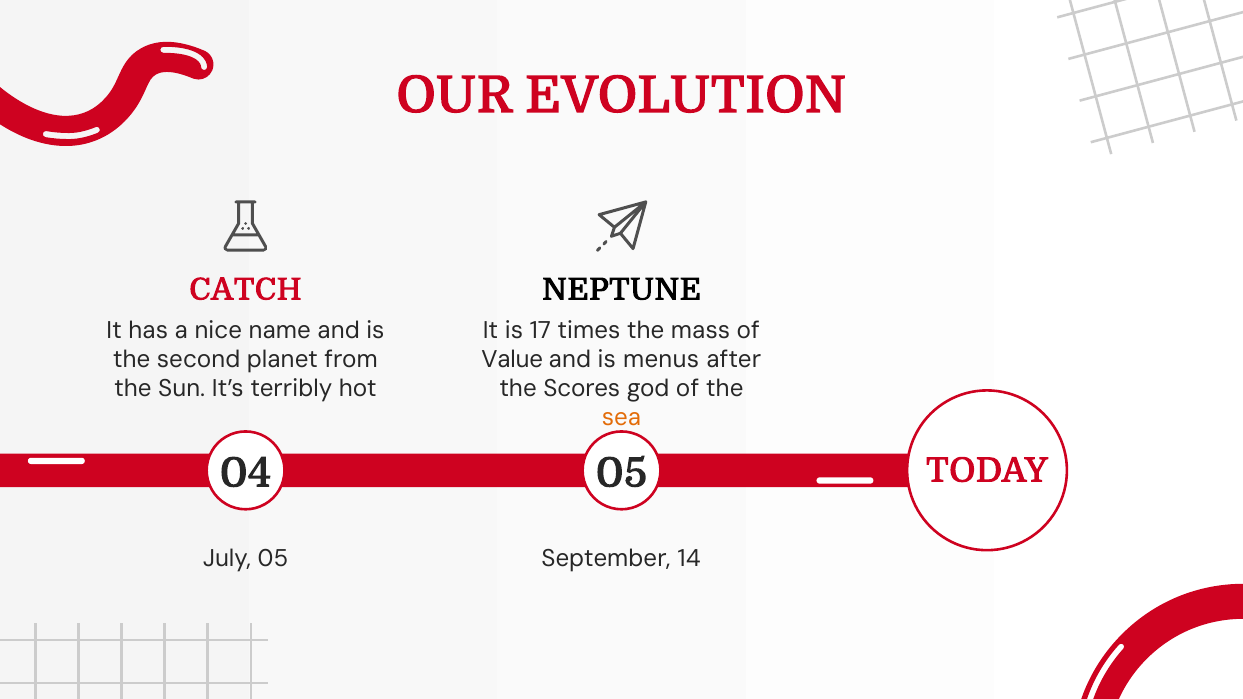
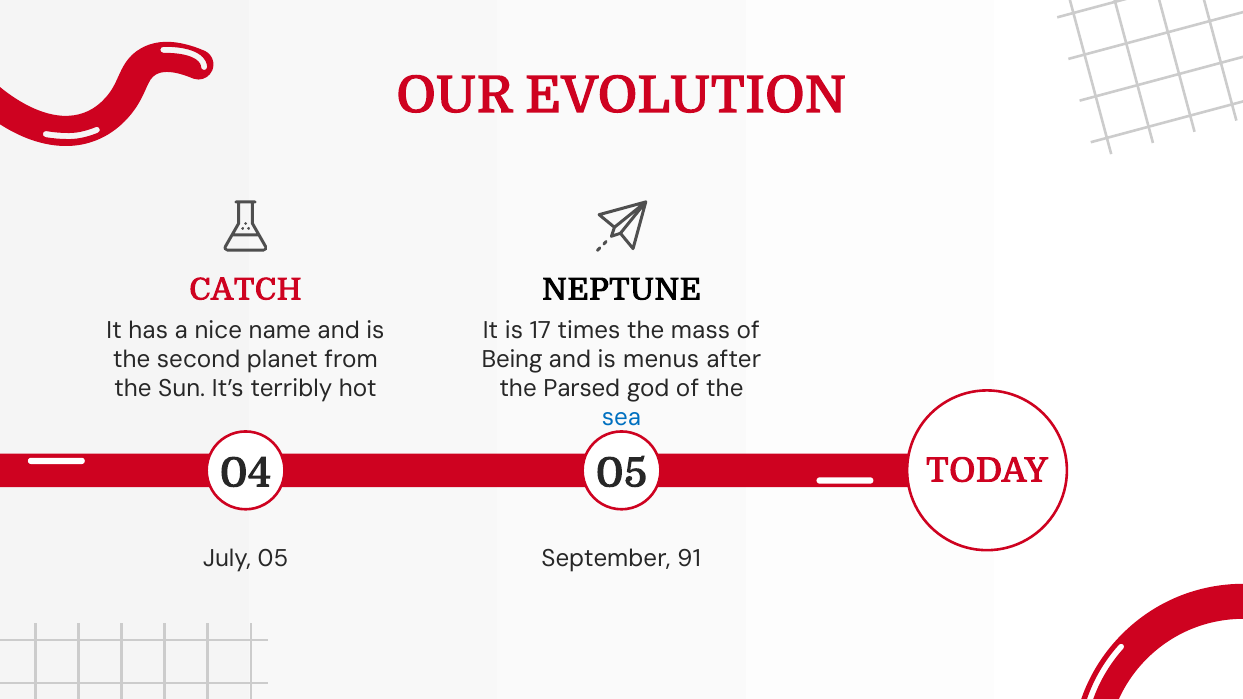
Value: Value -> Being (512, 359)
Scores: Scores -> Parsed (582, 388)
sea colour: orange -> blue (621, 417)
14: 14 -> 91 (689, 559)
